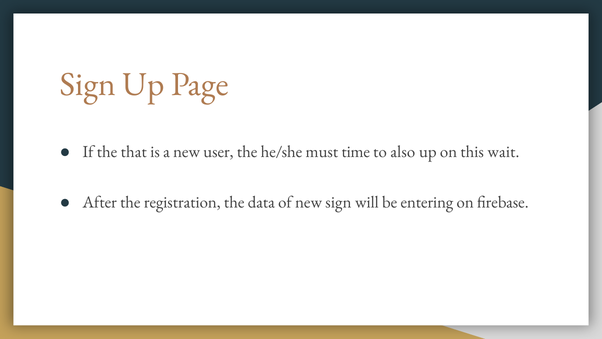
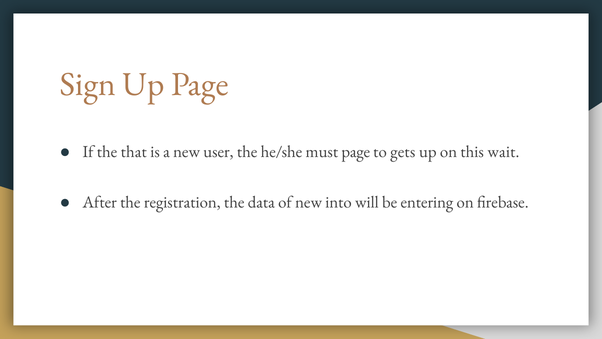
must time: time -> page (356, 152)
also: also -> gets (403, 152)
new sign: sign -> into (339, 202)
